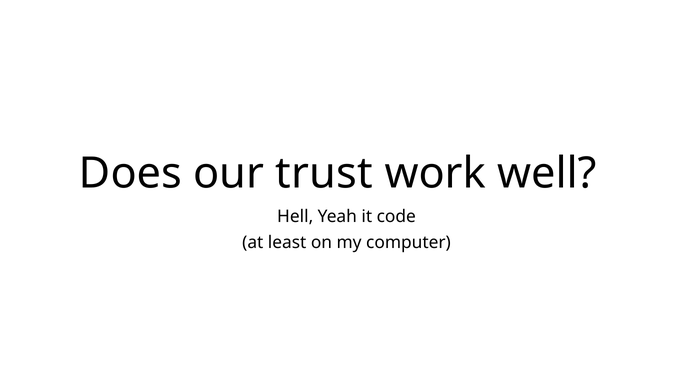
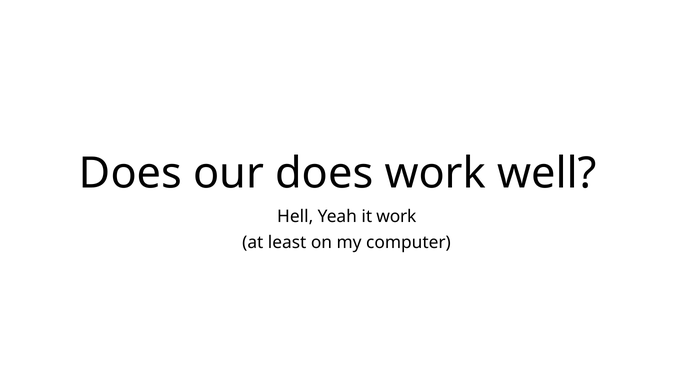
our trust: trust -> does (324, 173)
it code: code -> work (396, 217)
